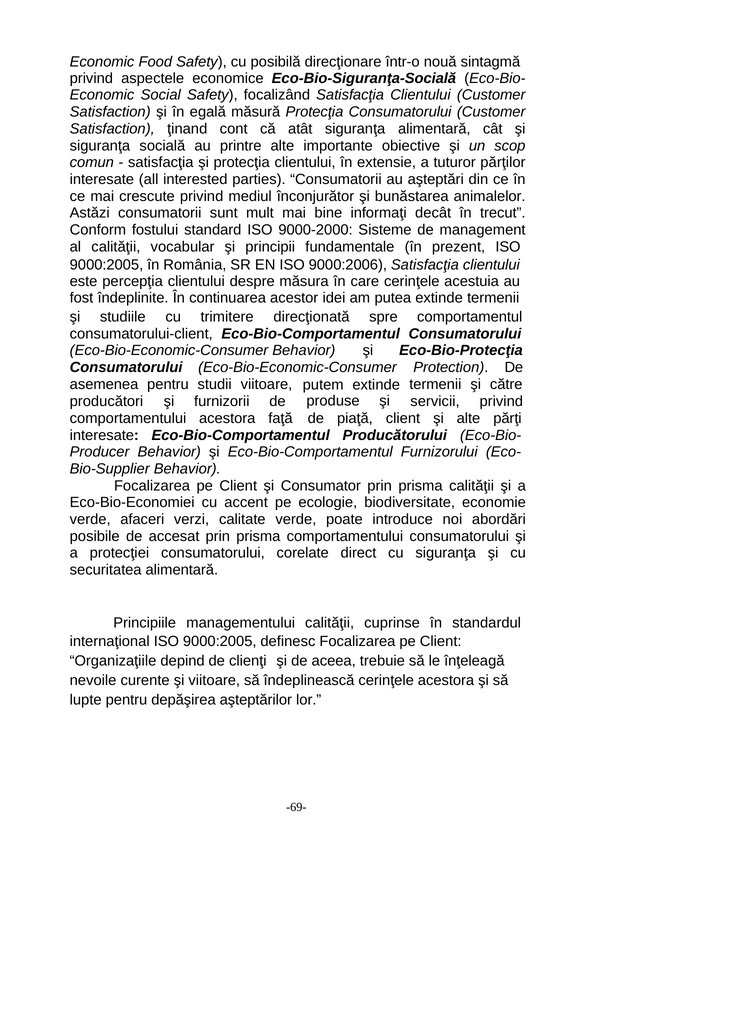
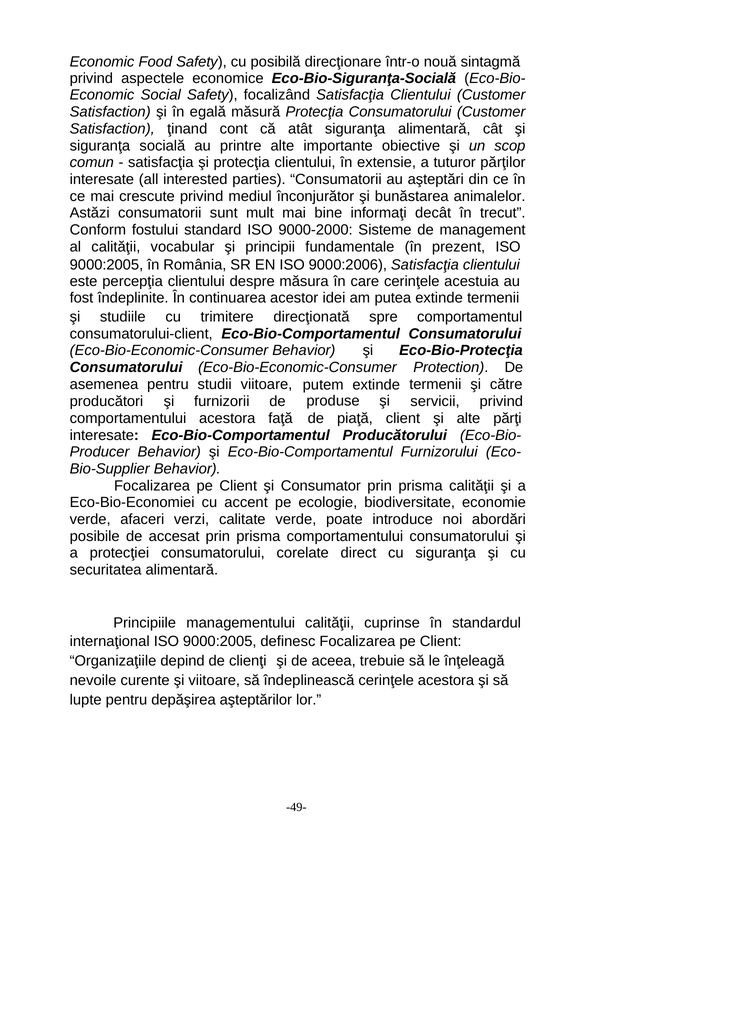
-69-: -69- -> -49- (296, 807)
